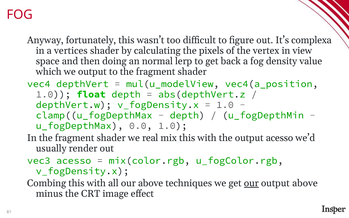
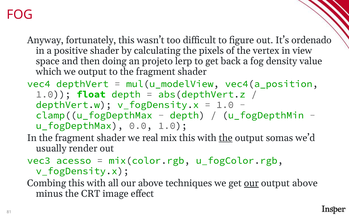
complexa: complexa -> ordenado (311, 40)
vertices: vertices -> positive (71, 51)
normal: normal -> projeto (157, 61)
the underline: none -> present (226, 138)
output acesso: acesso -> somas (279, 138)
